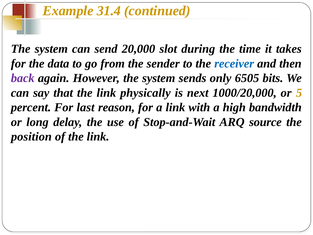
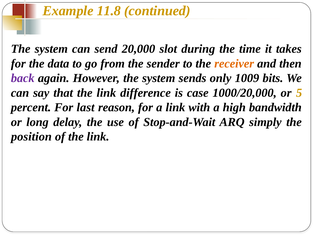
31.4: 31.4 -> 11.8 (109, 11)
receiver colour: blue -> orange (234, 63)
6505: 6505 -> 1009 (247, 78)
physically: physically -> difference (145, 93)
next: next -> case (198, 93)
source: source -> simply (265, 122)
